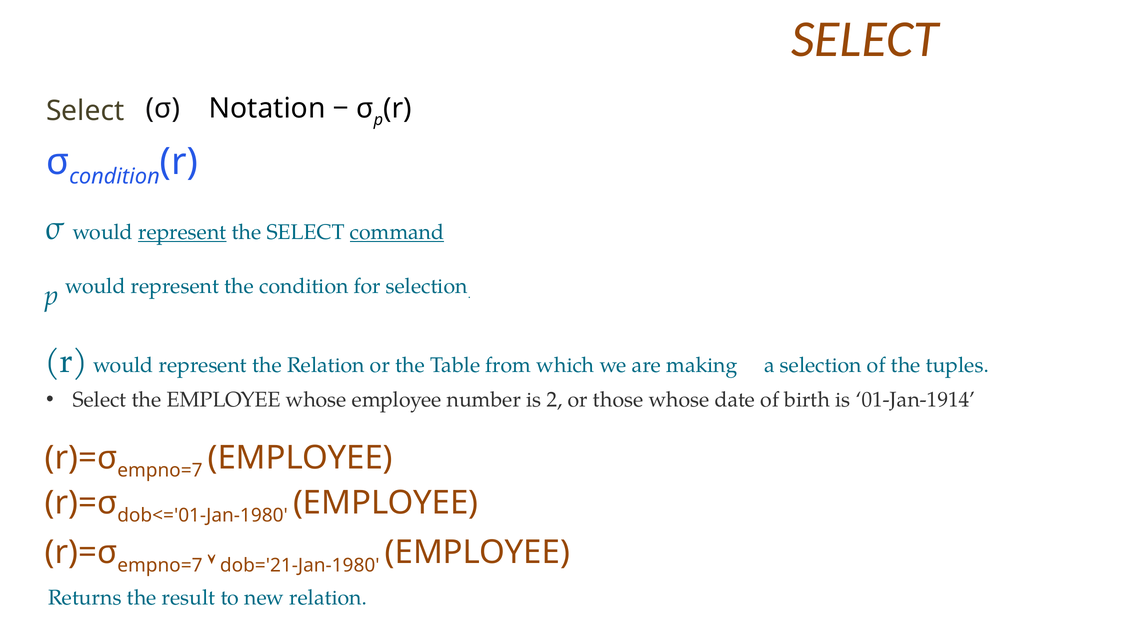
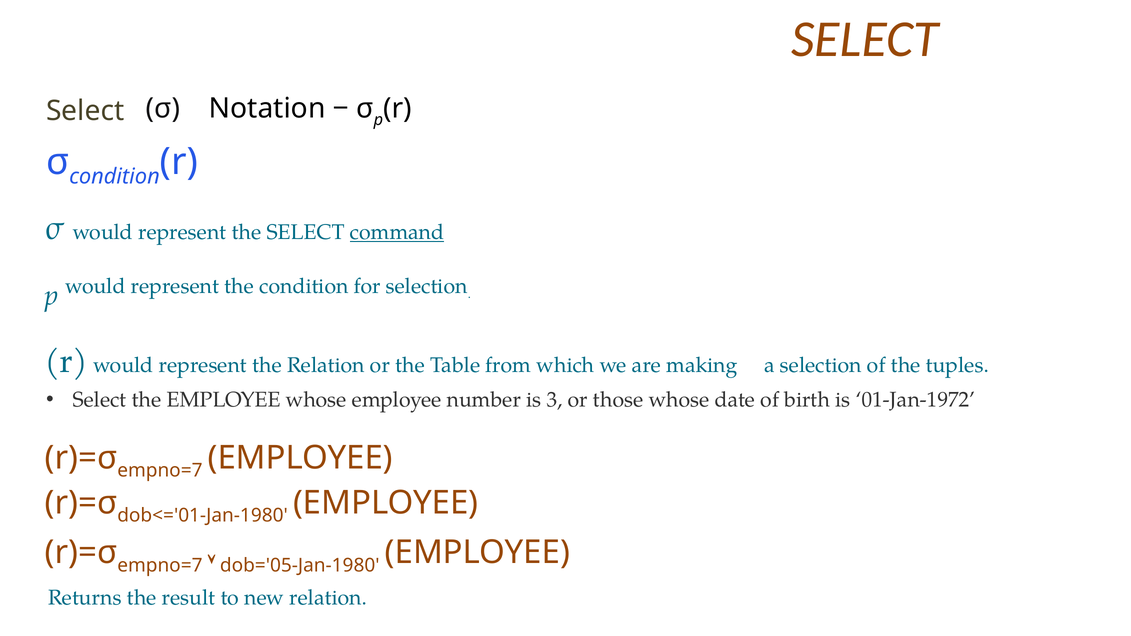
represent underline: present -> none (182, 233)
2: 2 -> 3 (554, 400)
01-Jan-1914: 01-Jan-1914 -> 01-Jan-1972 (915, 400)
dob='21-Jan-1980: dob='21-Jan-1980 -> dob='05-Jan-1980 (300, 566)
